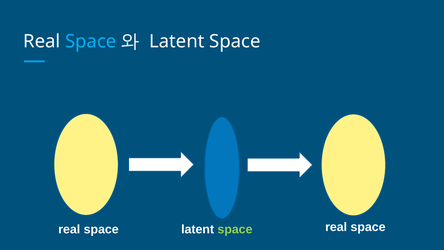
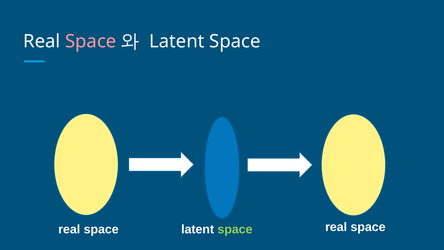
Space colour: light blue -> pink (91, 41)
